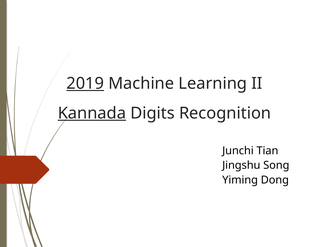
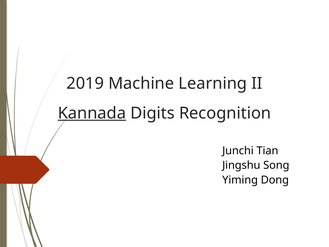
2019 underline: present -> none (85, 83)
